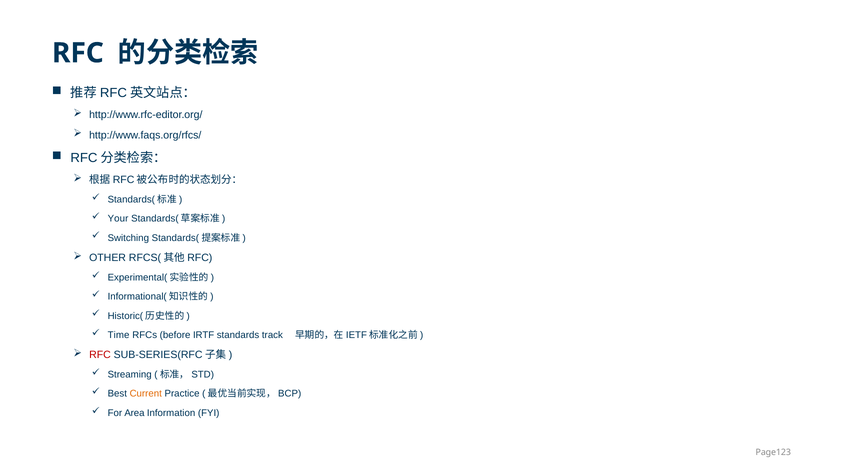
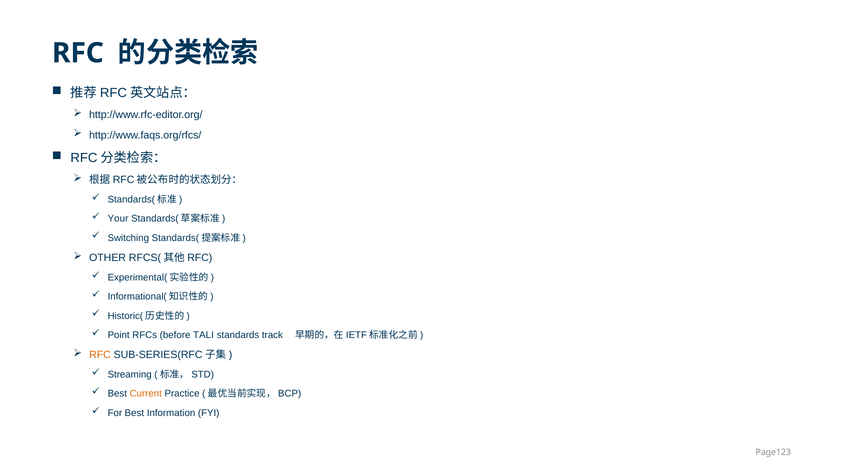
Time: Time -> Point (119, 335)
IRTF: IRTF -> TALI (204, 335)
RFC colour: red -> orange (100, 355)
For Area: Area -> Best (134, 413)
